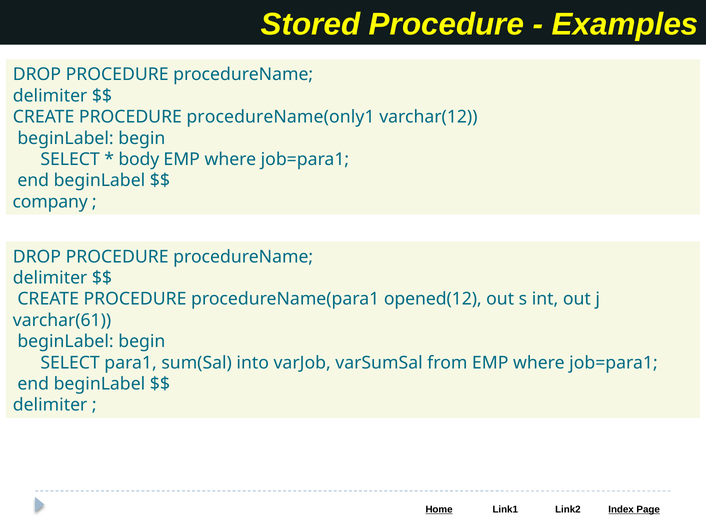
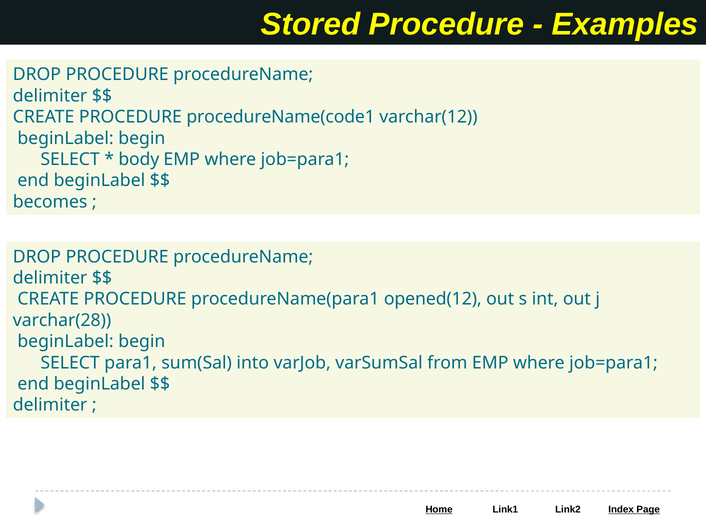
procedureName(only1: procedureName(only1 -> procedureName(code1 (281, 117)
company: company -> becomes (50, 202)
varchar(61: varchar(61 -> varchar(28 (62, 320)
